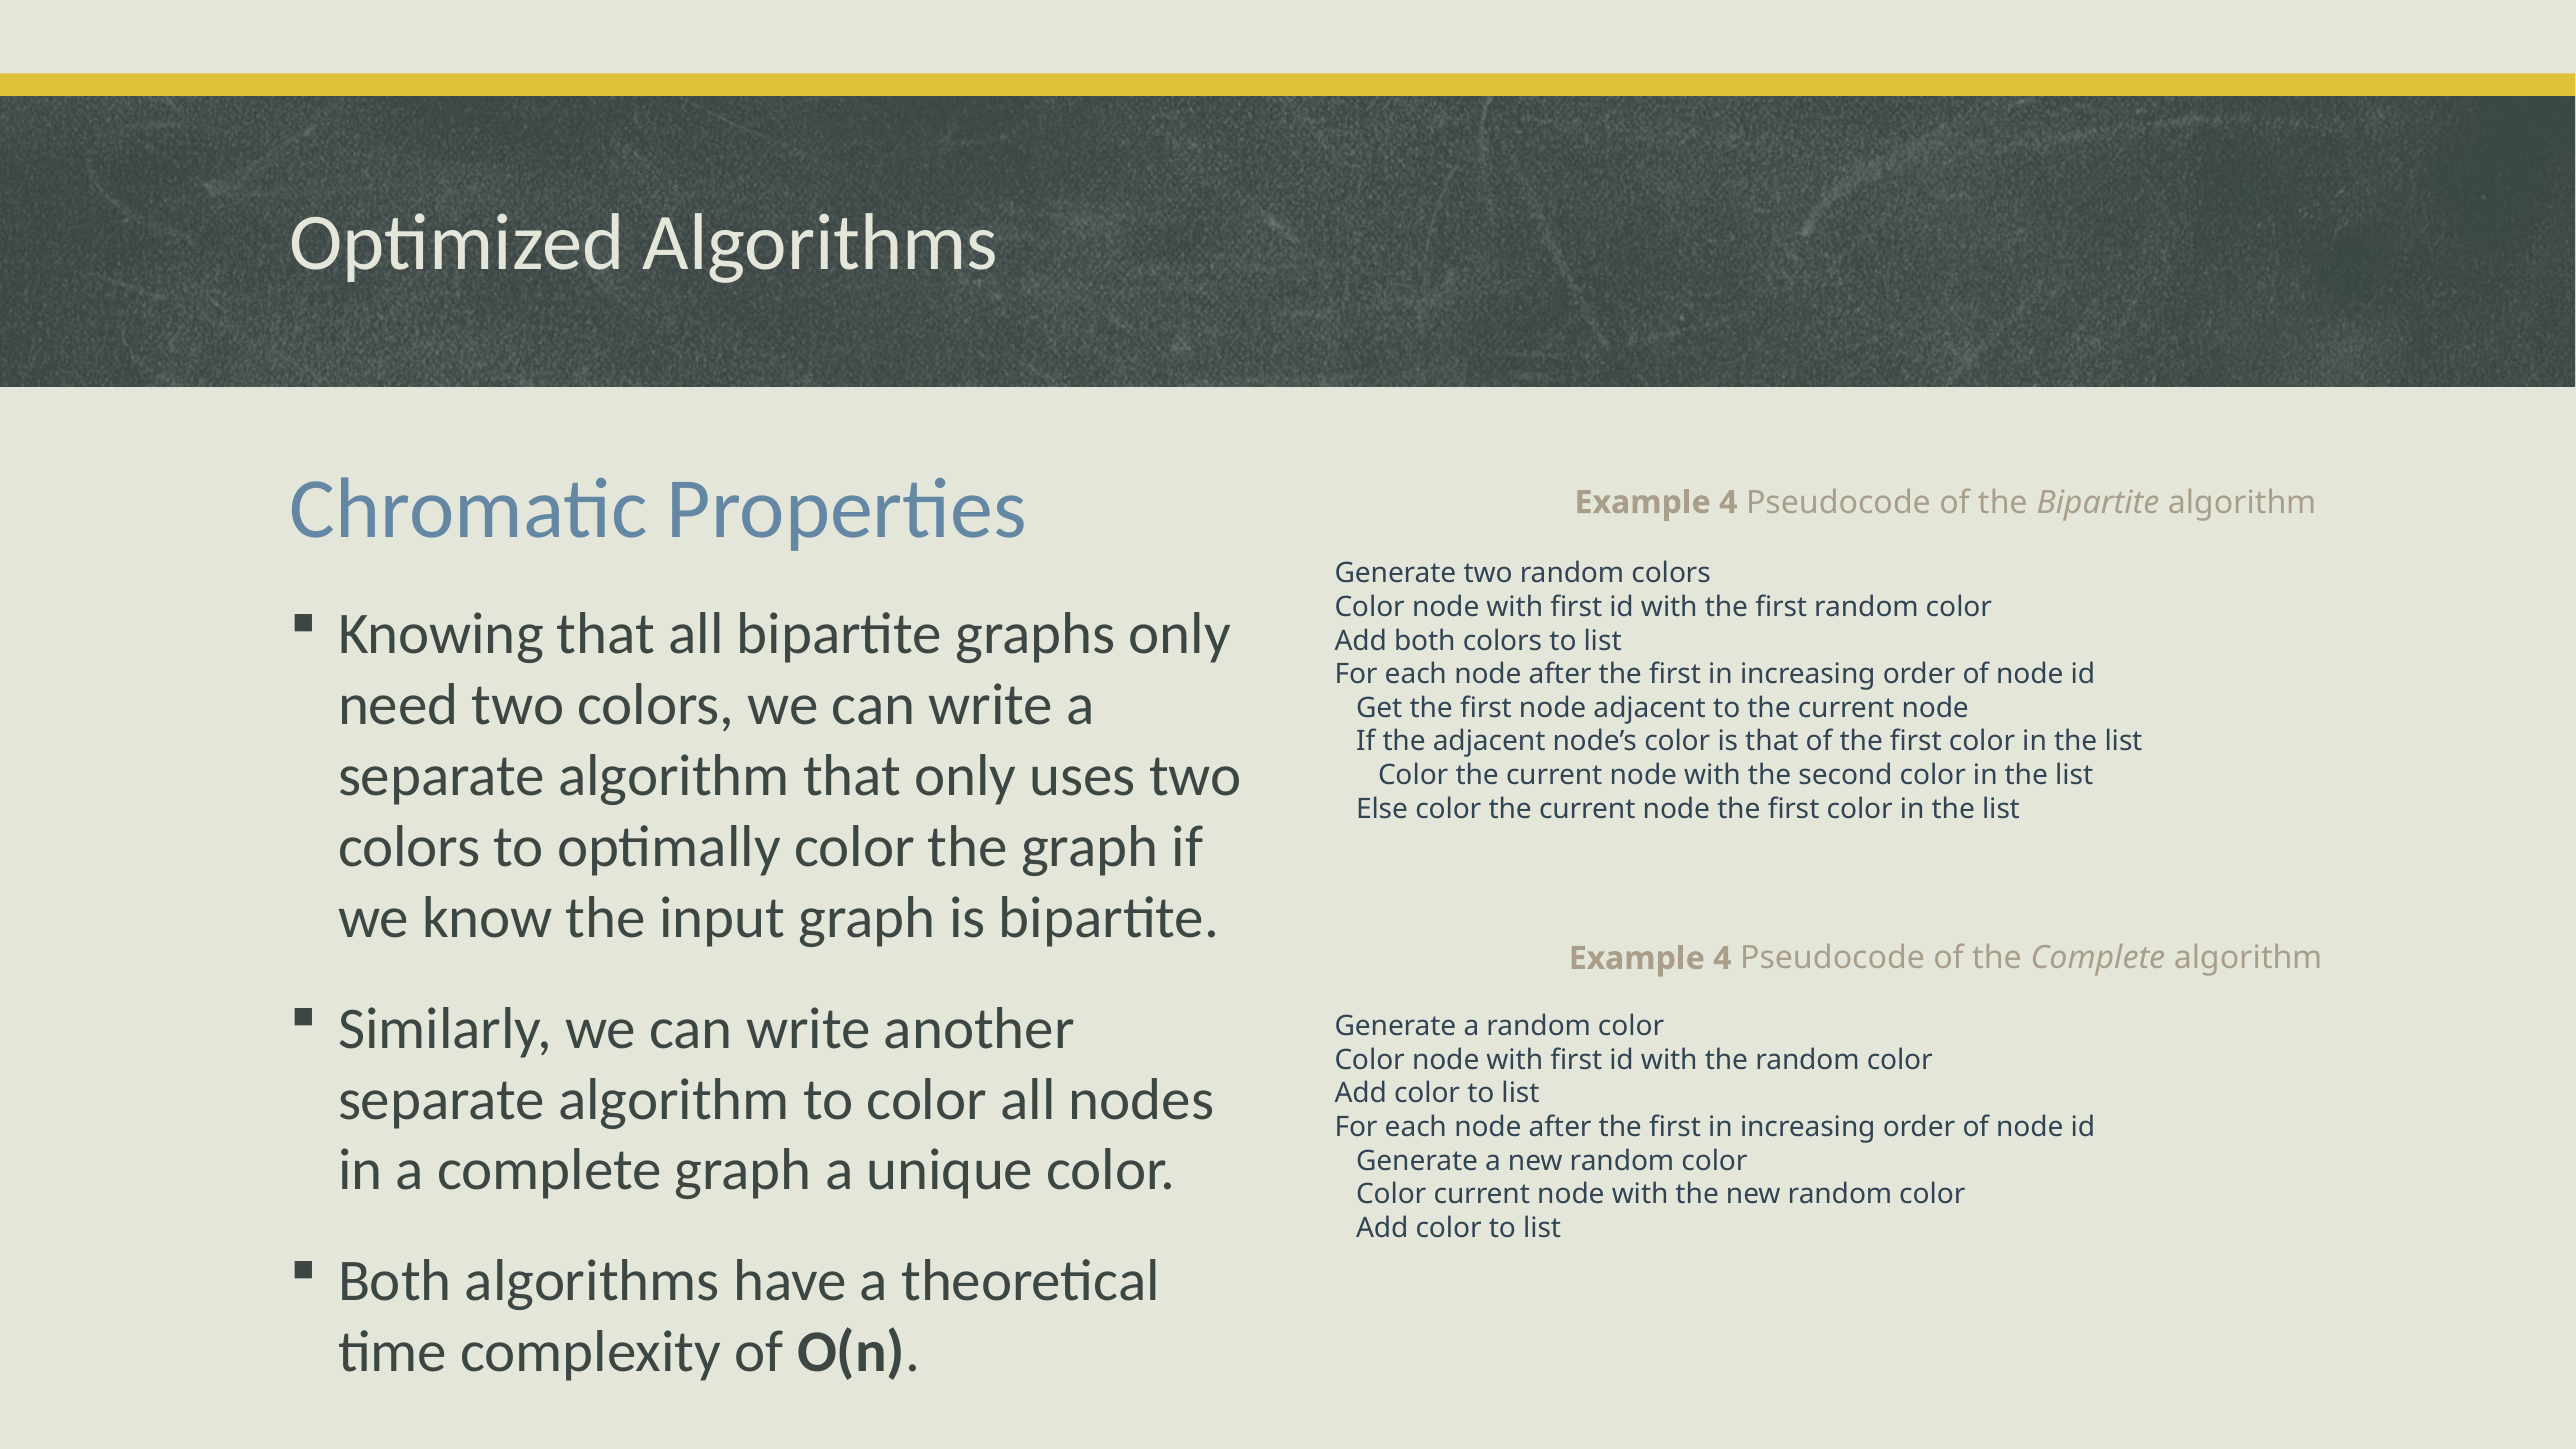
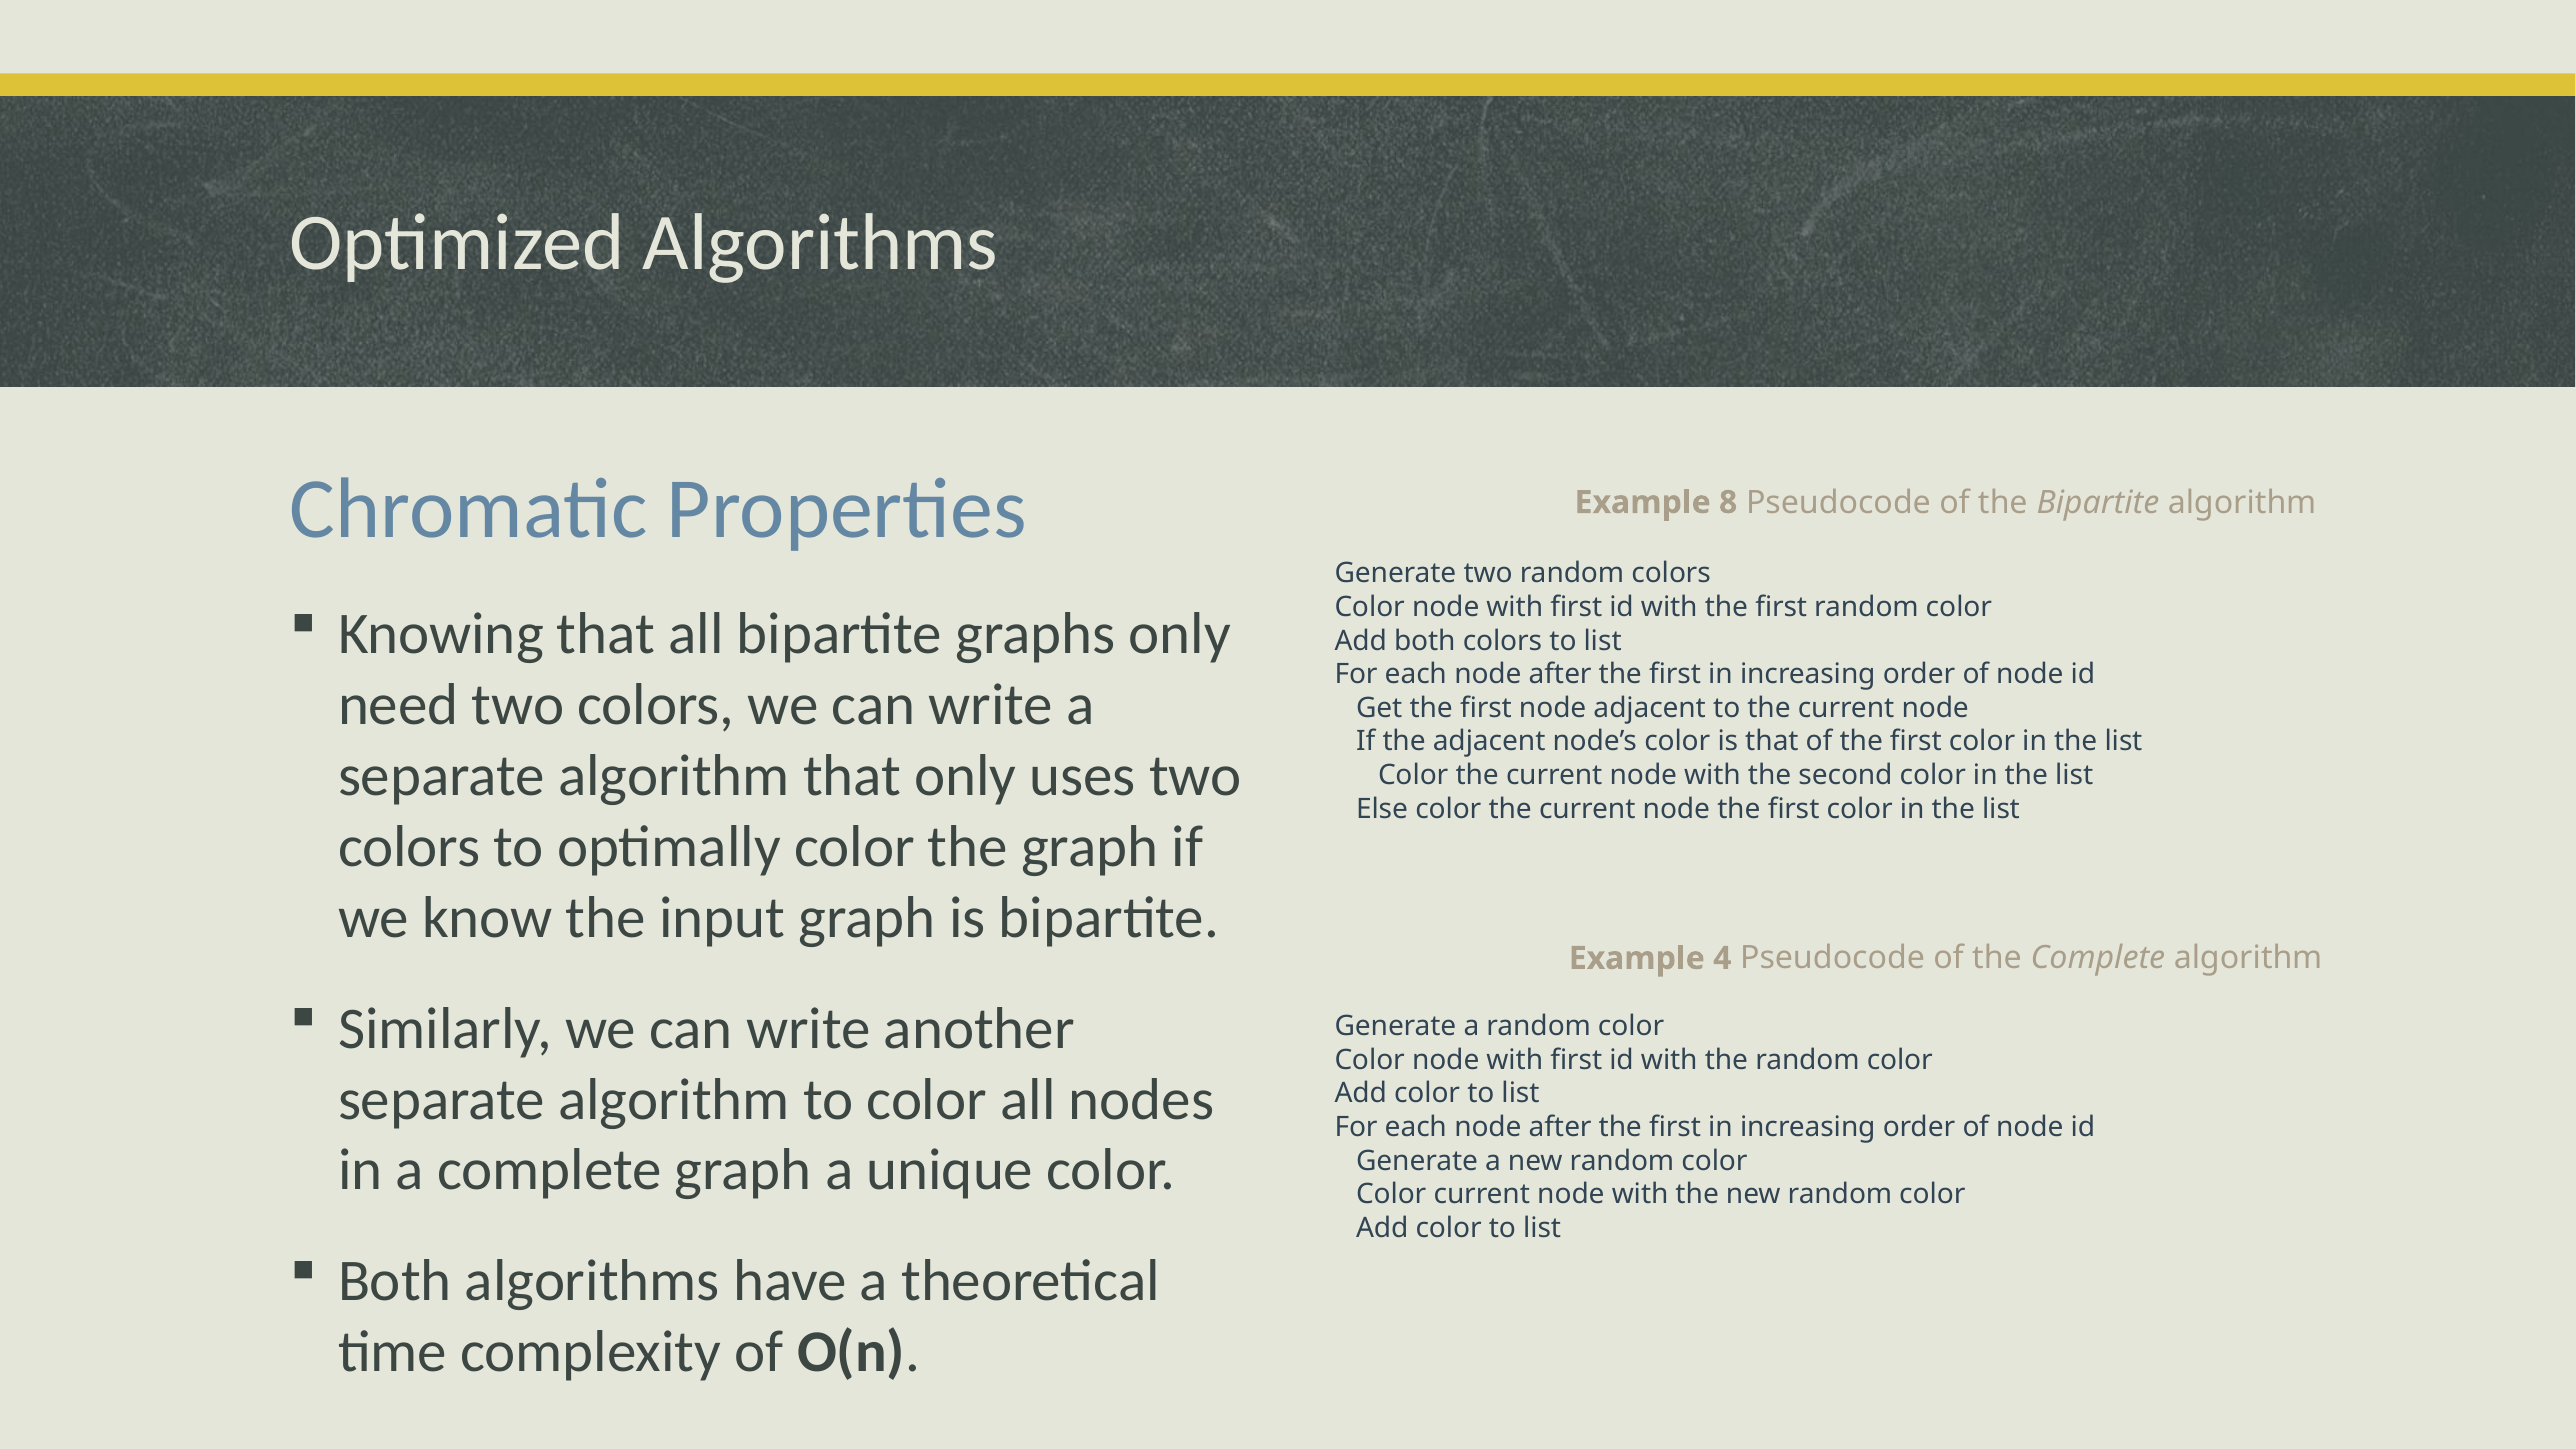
4: 4 -> 8 (1728, 502)
